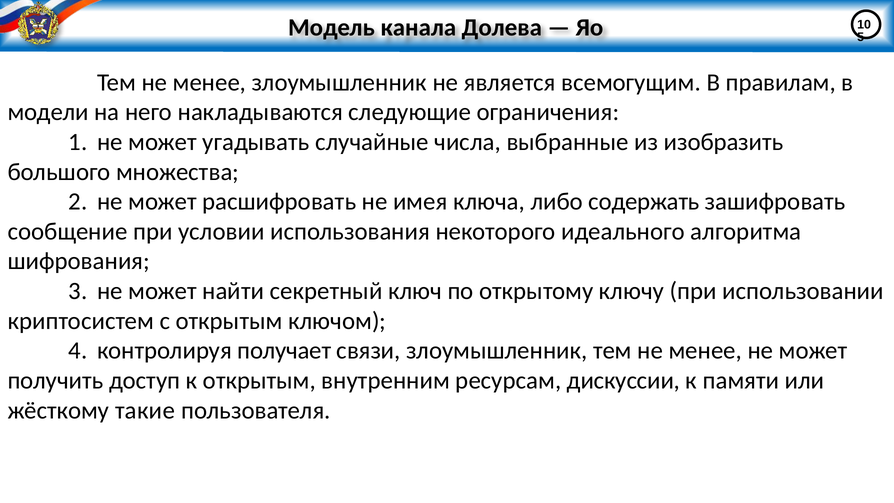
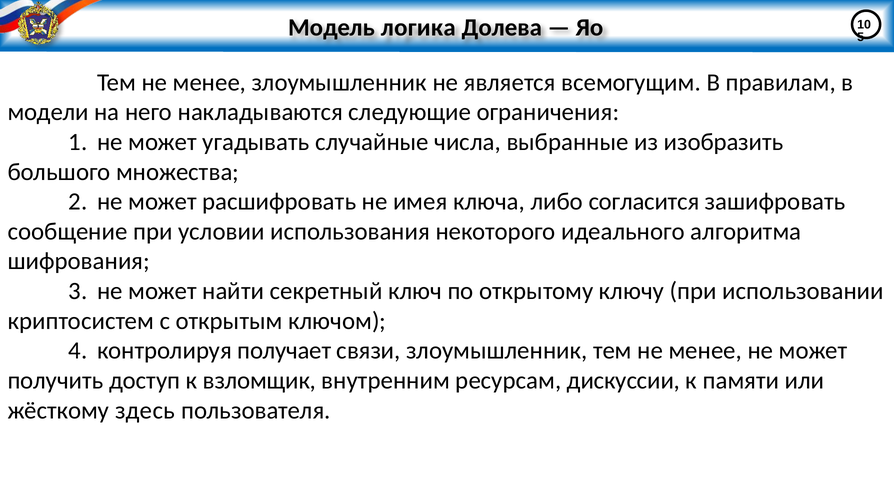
канала: канала -> логика (418, 28)
содержать: содержать -> согласится (644, 202)
к открытым: открытым -> взломщик (259, 380)
такие: такие -> здесь (145, 410)
